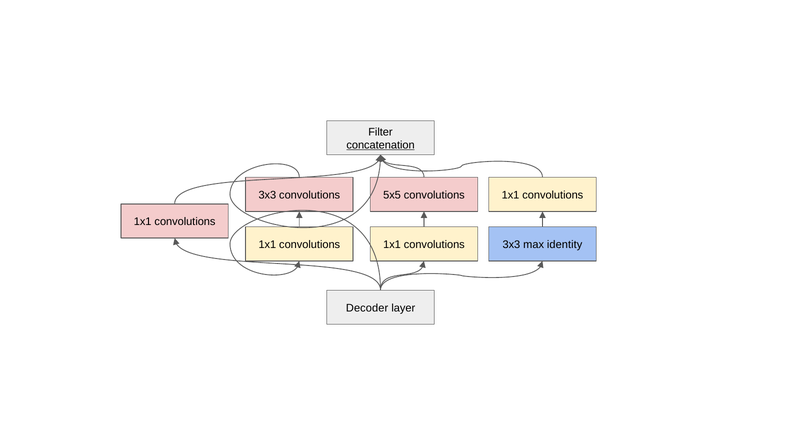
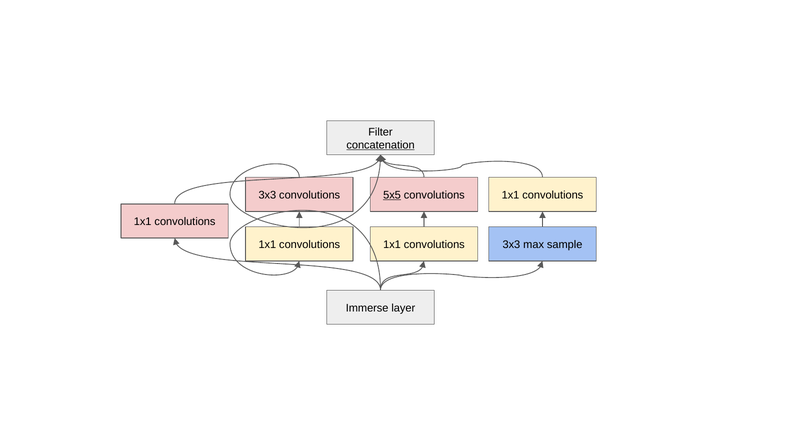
5x5 underline: none -> present (392, 195)
identity: identity -> sample (565, 245)
Decoder: Decoder -> Immerse (367, 308)
